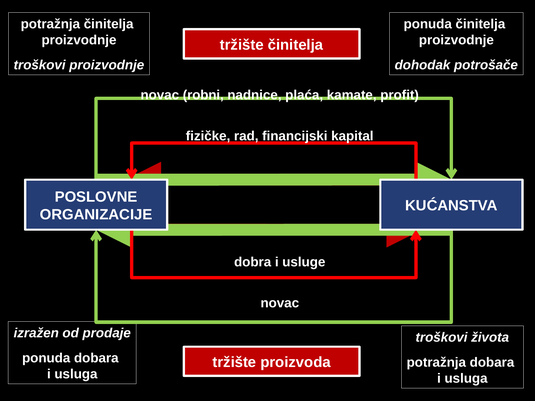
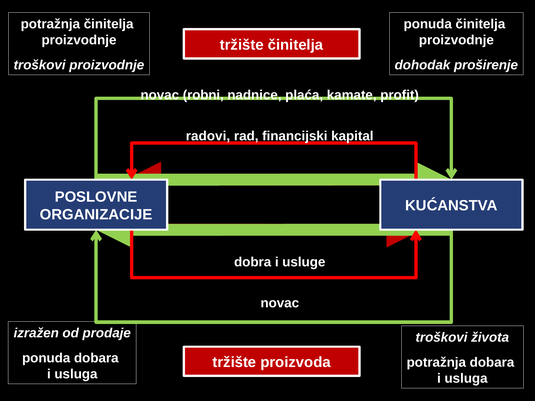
potrošače: potrošače -> proširenje (486, 65)
fizičke: fizičke -> radovi (208, 136)
